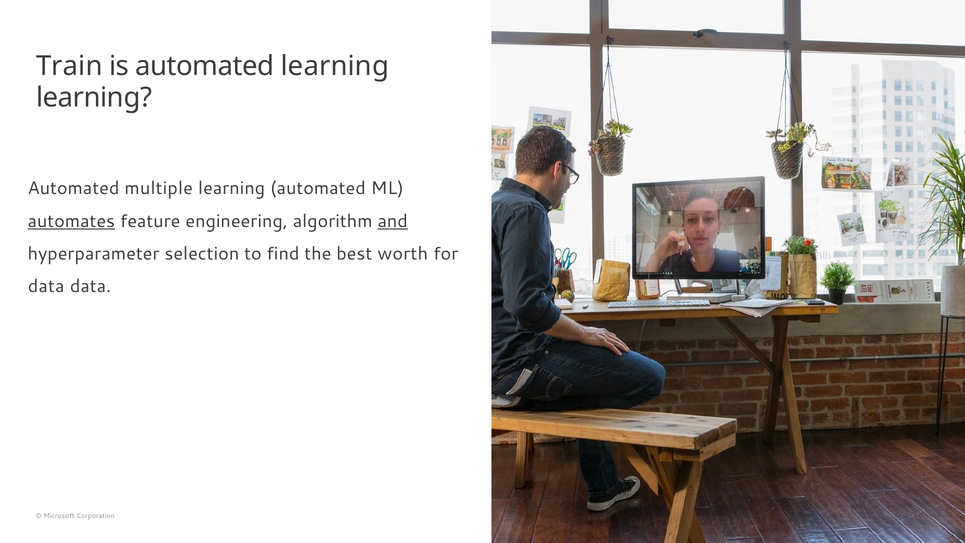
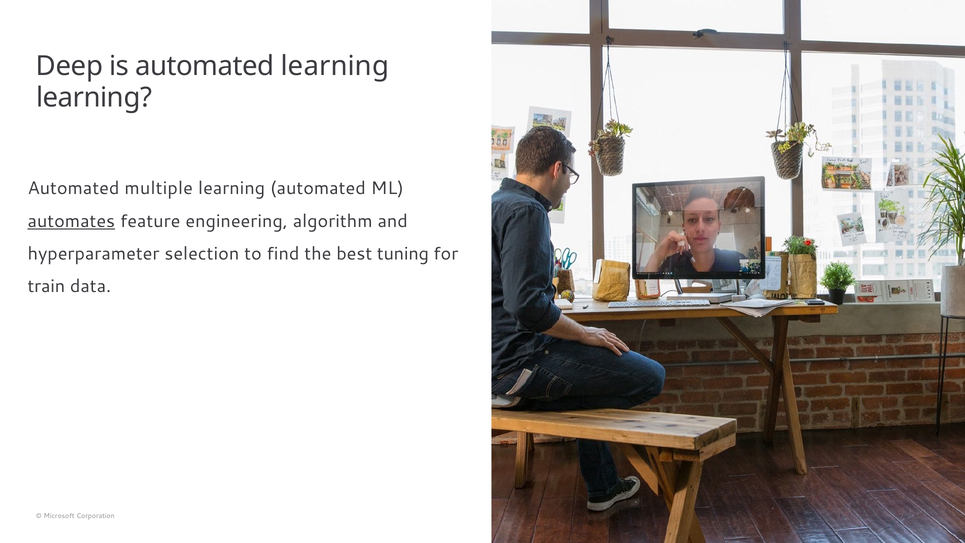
Train: Train -> Deep (70, 66)
and underline: present -> none (393, 221)
worth: worth -> tuning (403, 254)
data: data -> train (46, 286)
